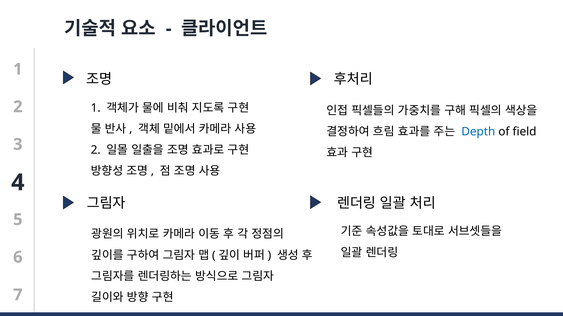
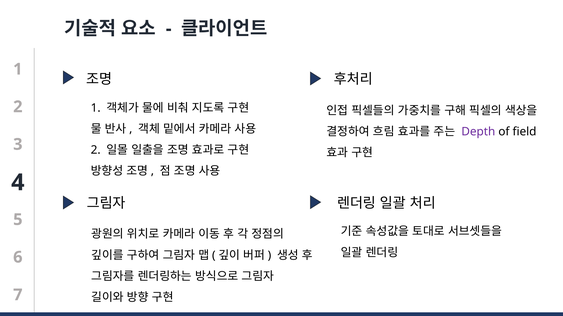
Depth colour: blue -> purple (478, 132)
